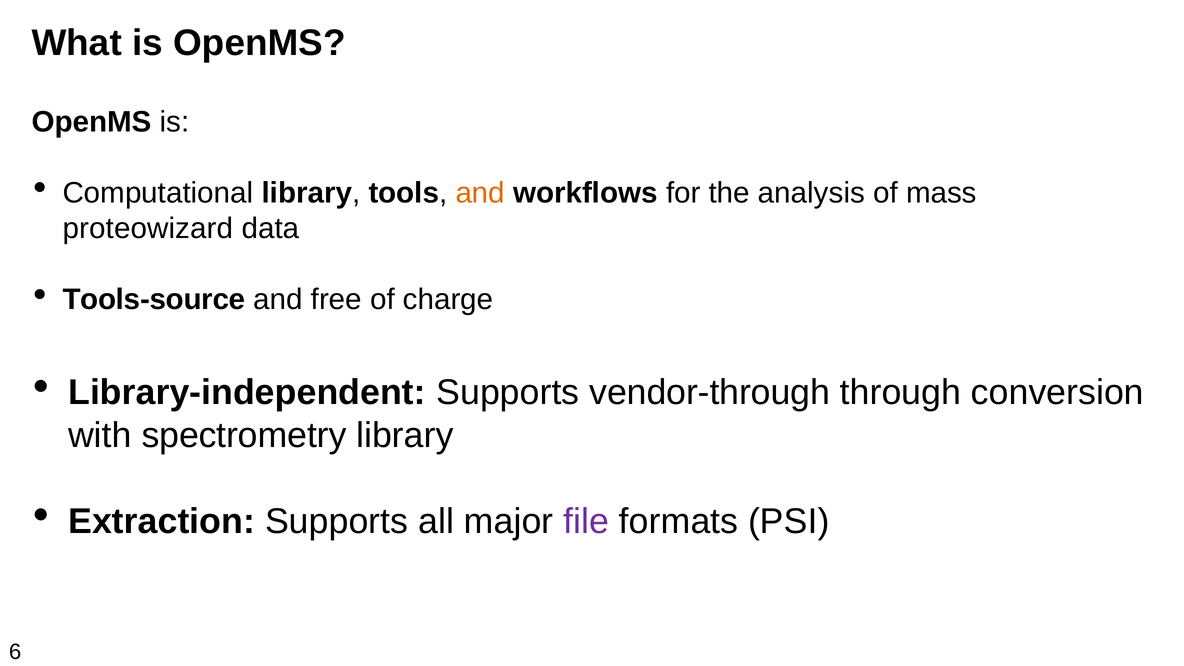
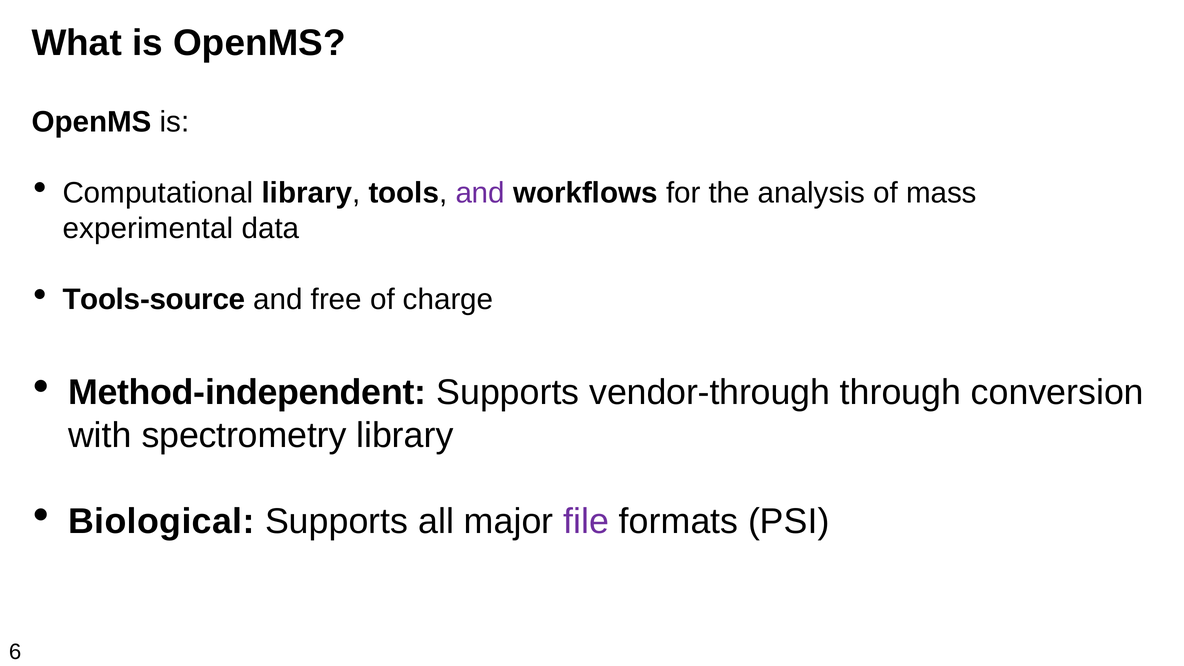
and colour: orange -> purple (480, 193)
proteowizard: proteowizard -> experimental (148, 229)
Library-independent: Library-independent -> Method-independent (247, 392)
Extraction: Extraction -> Biological (161, 521)
